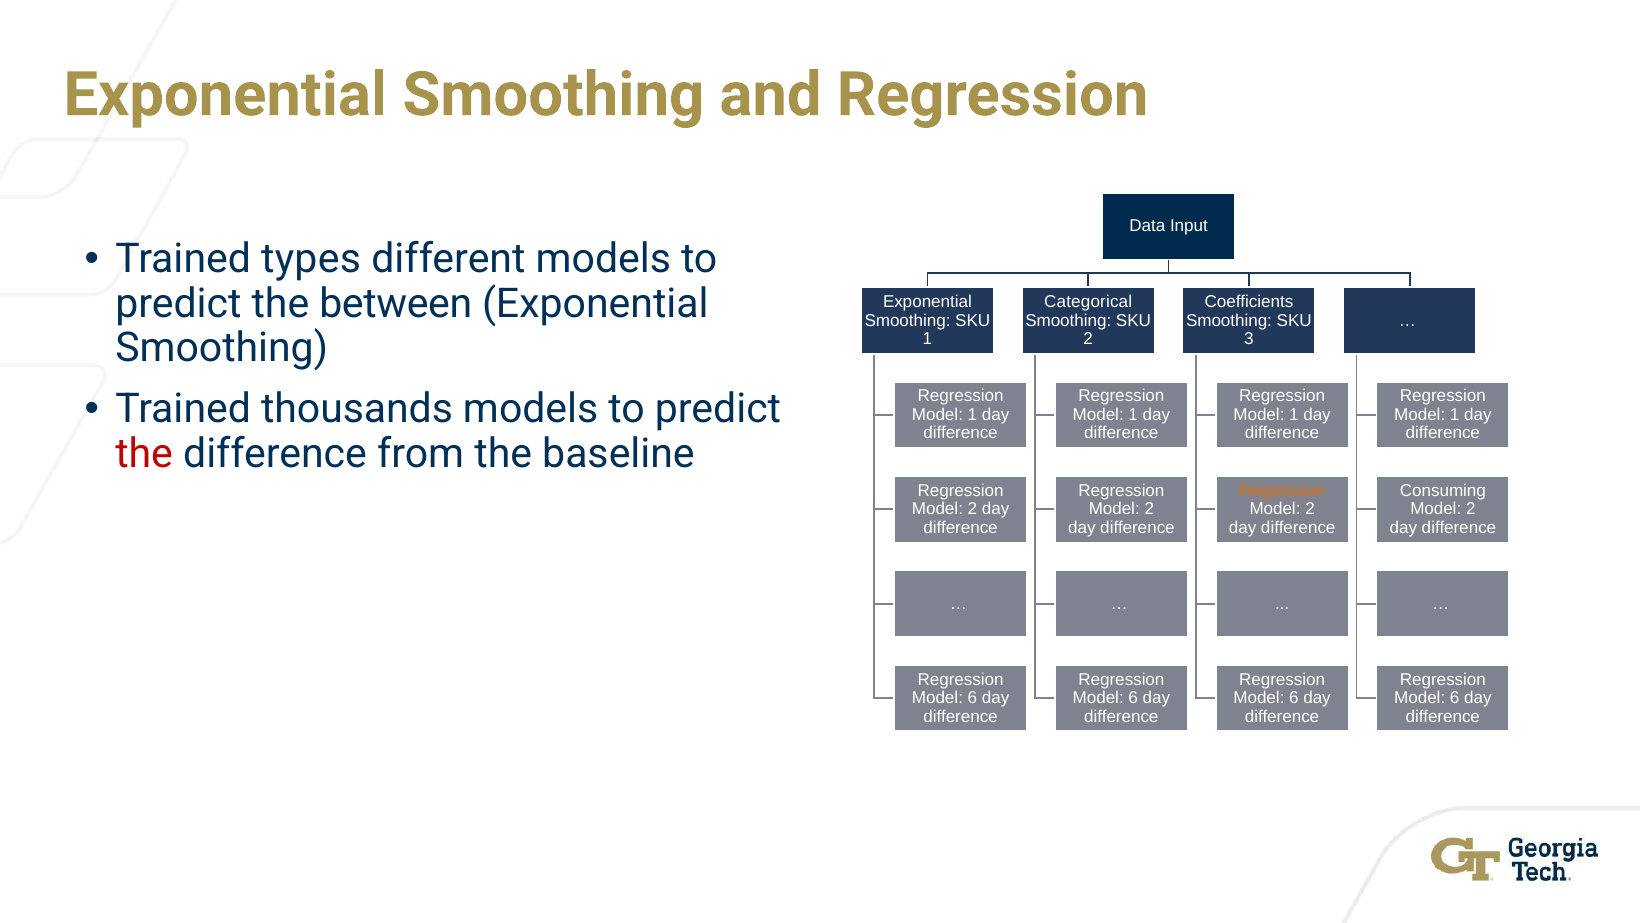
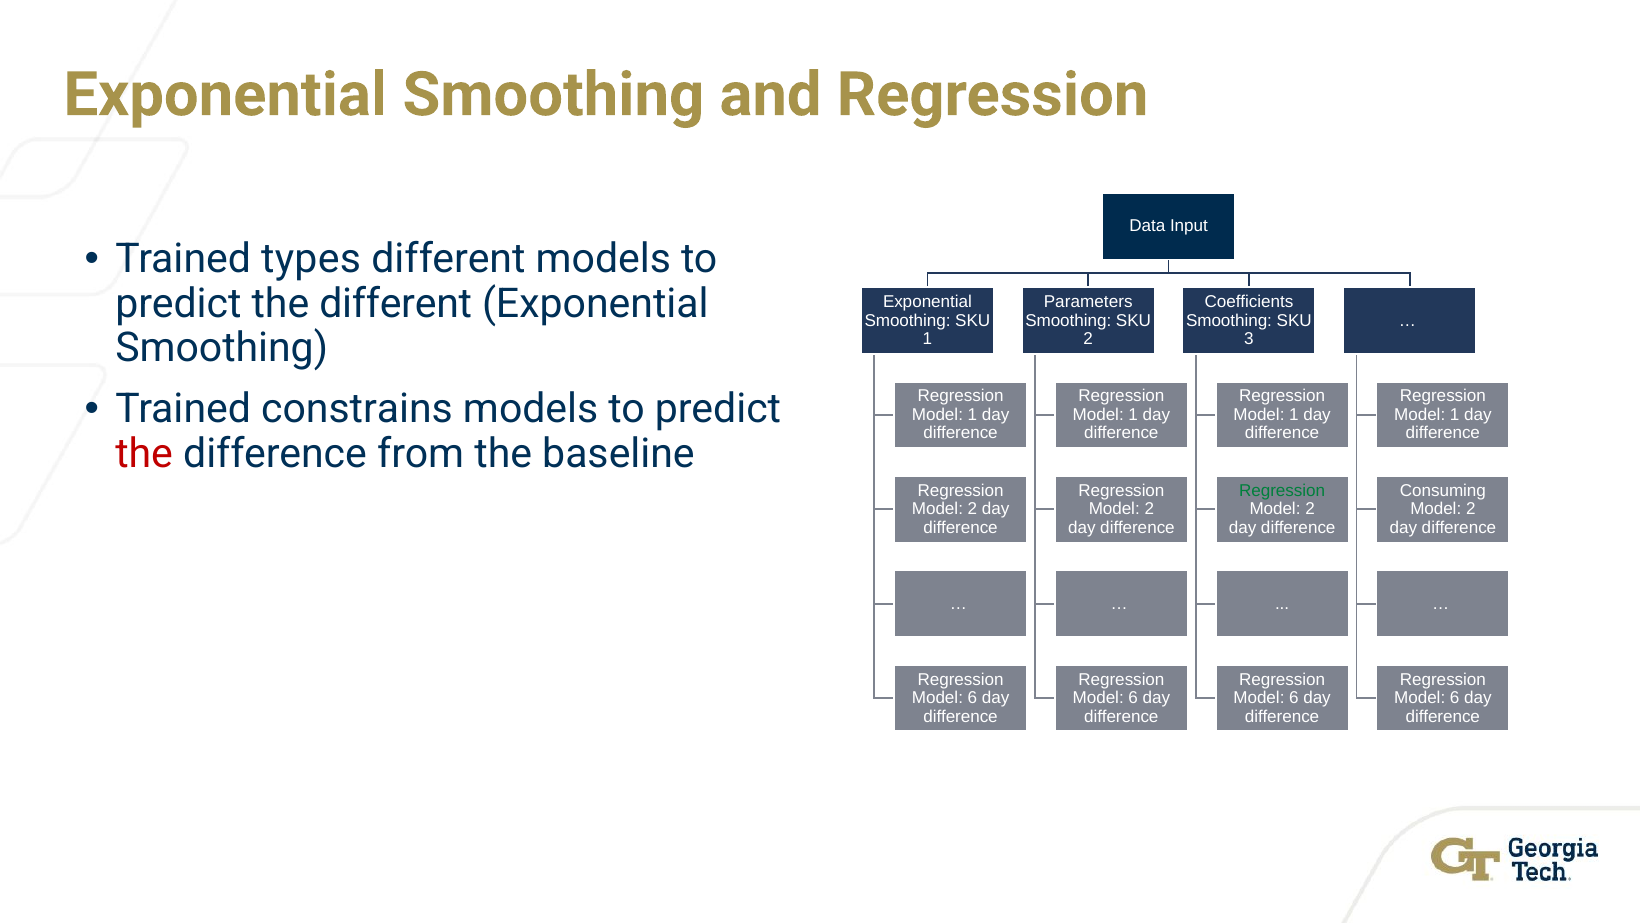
the between: between -> different (396, 304)
Categorical: Categorical -> Parameters (1088, 302)
thousands: thousands -> constrains (357, 409)
Regression colour: orange -> green (1282, 490)
